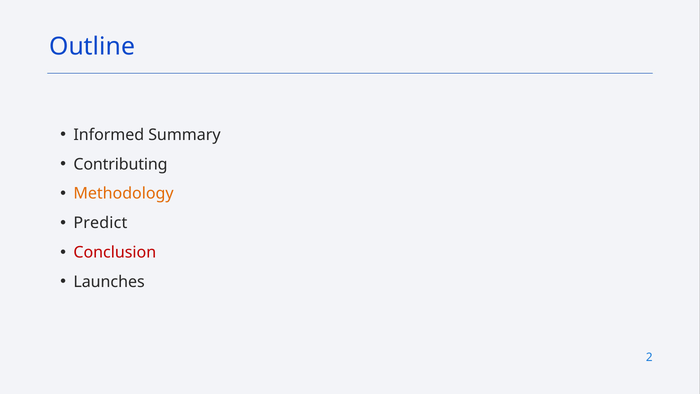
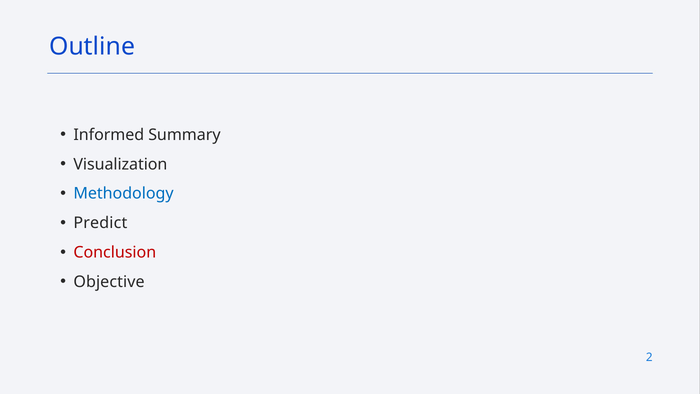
Contributing: Contributing -> Visualization (120, 164)
Methodology colour: orange -> blue (124, 194)
Launches: Launches -> Objective (109, 282)
